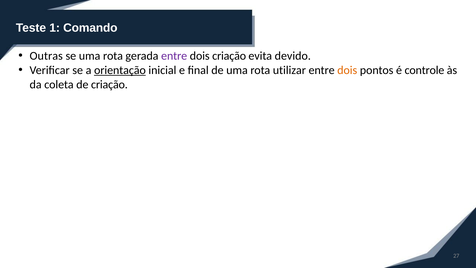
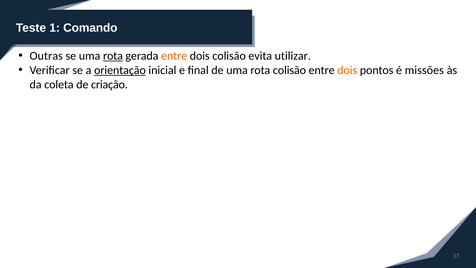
rota underline: none -> present (113, 56)
entre colour: purple -> orange (174, 56)
dois criação: criação -> colisão (229, 56)
devido: devido -> utilizar (293, 56)
rota utilizar: utilizar -> colisão (289, 70)
controle: controle -> missões (424, 70)
